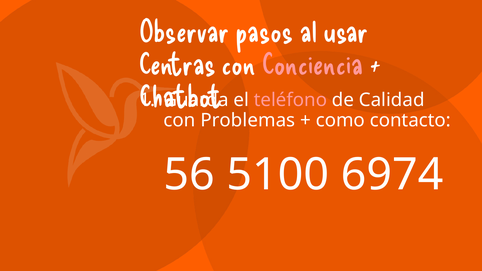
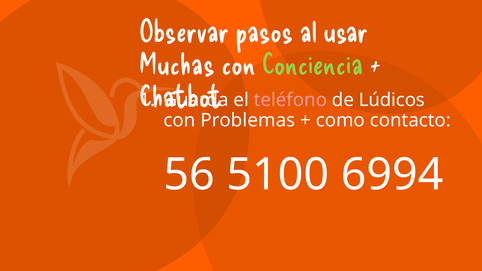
Centras: Centras -> Muchas (177, 65)
Conciencia colour: pink -> light green (313, 65)
Calidad: Calidad -> Lúdicos (392, 100)
6974: 6974 -> 6994 (392, 175)
